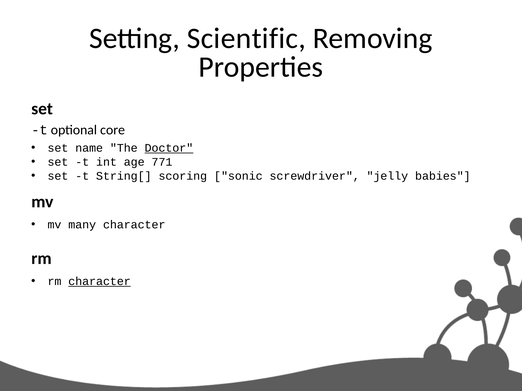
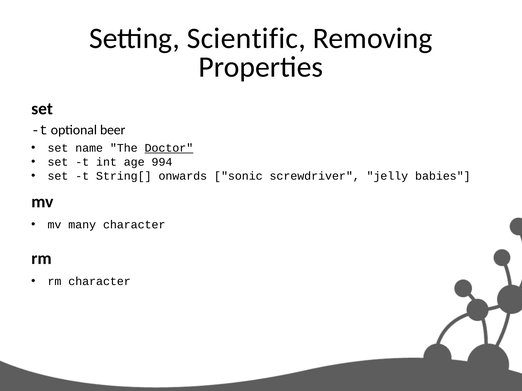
core: core -> beer (113, 130)
771: 771 -> 994 (162, 162)
scoring: scoring -> onwards (183, 176)
character underline: present -> none (100, 282)
